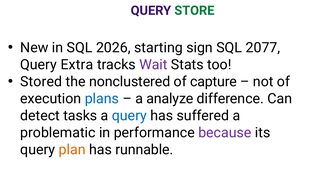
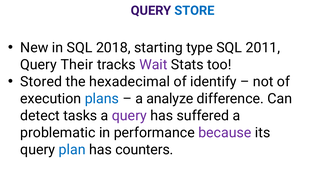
STORE colour: green -> blue (194, 11)
2026: 2026 -> 2018 (113, 48)
sign: sign -> type (200, 48)
2077: 2077 -> 2011 (263, 48)
Extra: Extra -> Their (77, 65)
nonclustered: nonclustered -> hexadecimal (130, 82)
capture: capture -> identify (213, 82)
query colour: blue -> purple (129, 116)
plan colour: orange -> blue (72, 150)
runnable: runnable -> counters (144, 150)
